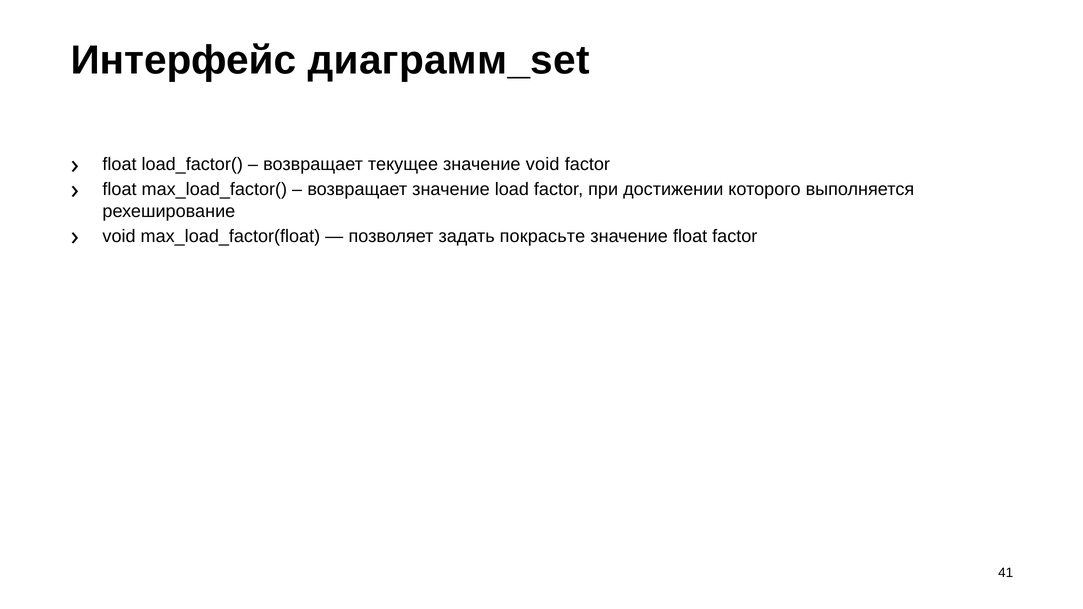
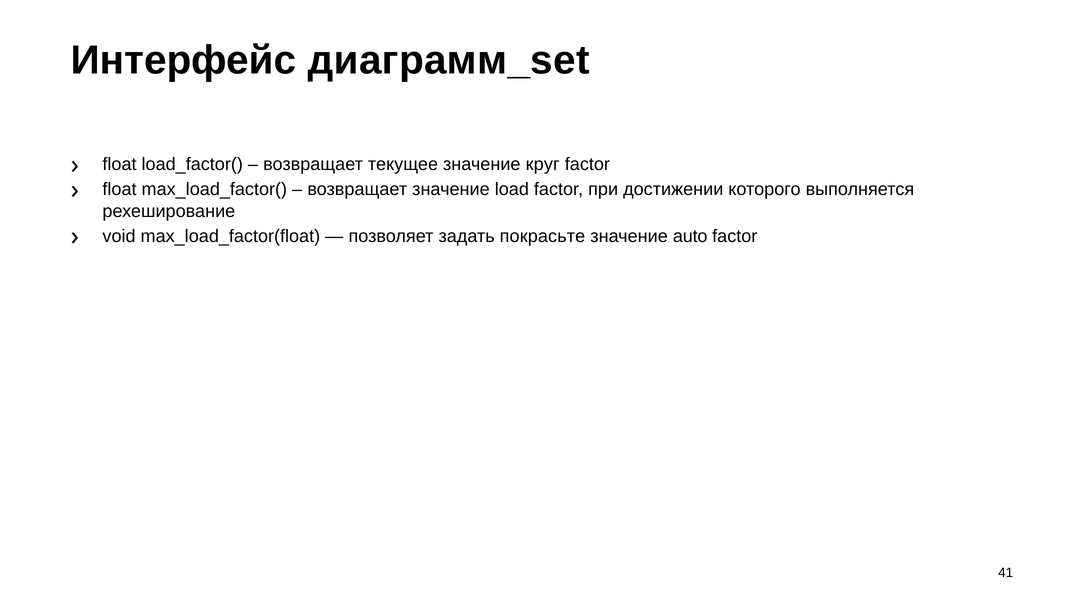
значение void: void -> круг (543, 164)
значение float: float -> auto (690, 236)
